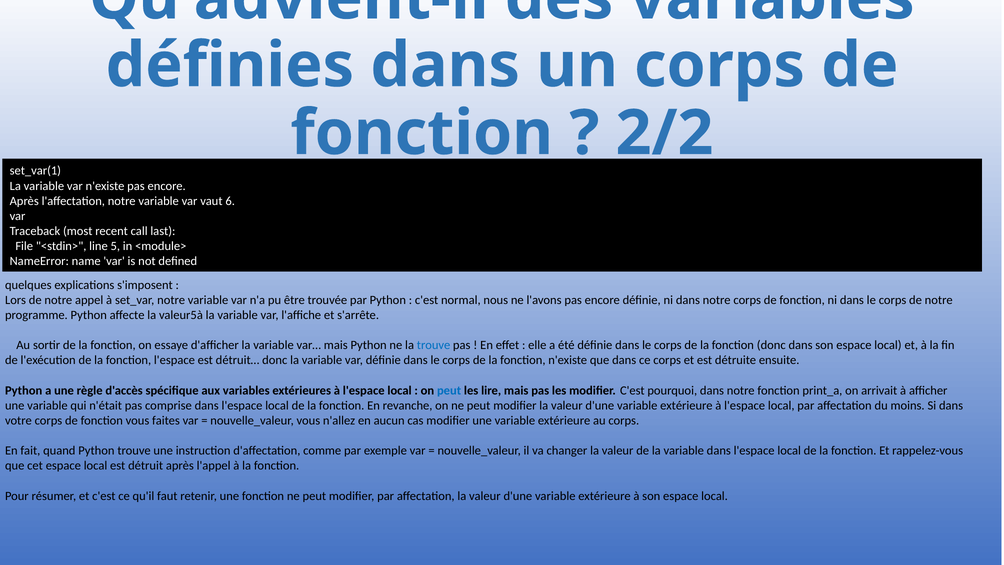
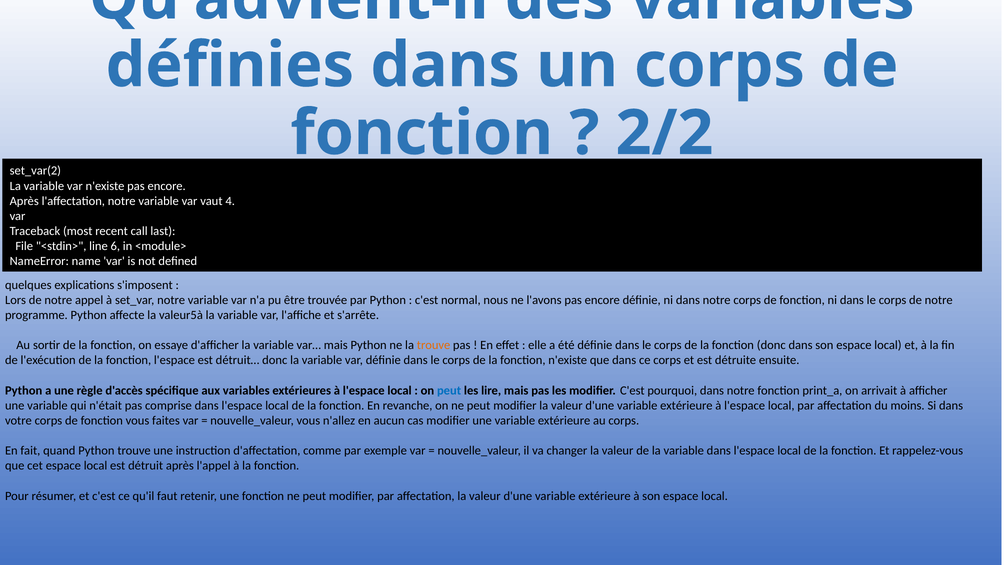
set_var(1: set_var(1 -> set_var(2 (35, 171)
6: 6 -> 4 (230, 201)
5: 5 -> 6 (115, 246)
trouve colour: blue -> orange (434, 345)
